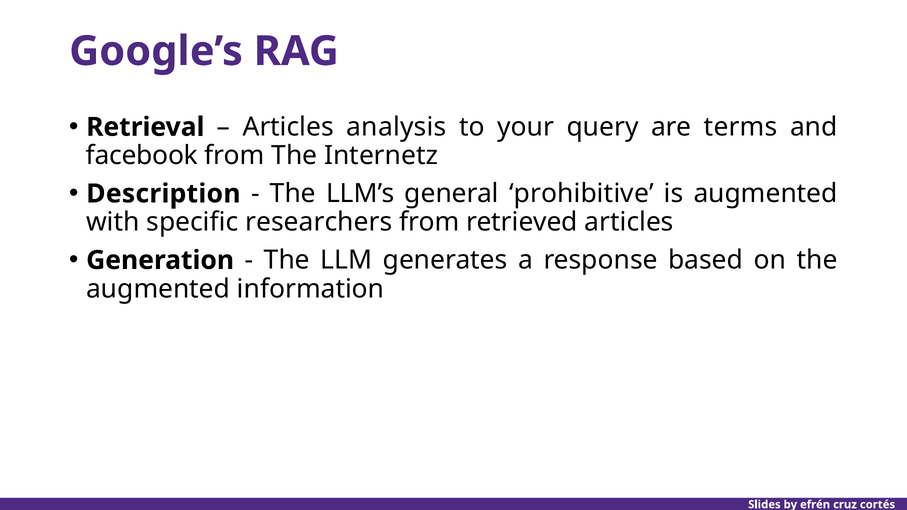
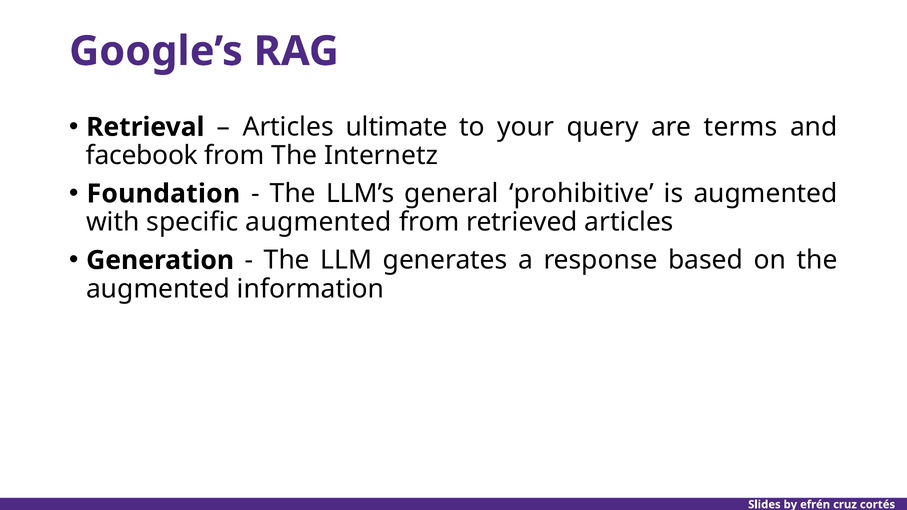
analysis: analysis -> ultimate (397, 127)
Description: Description -> Foundation (163, 194)
specific researchers: researchers -> augmented (319, 222)
